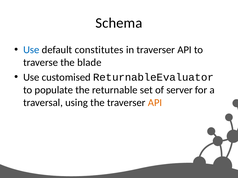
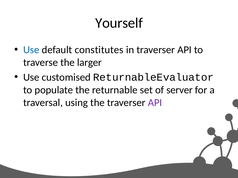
Schema: Schema -> Yourself (119, 23)
blade: blade -> larger (89, 63)
API colour: orange -> purple (155, 103)
